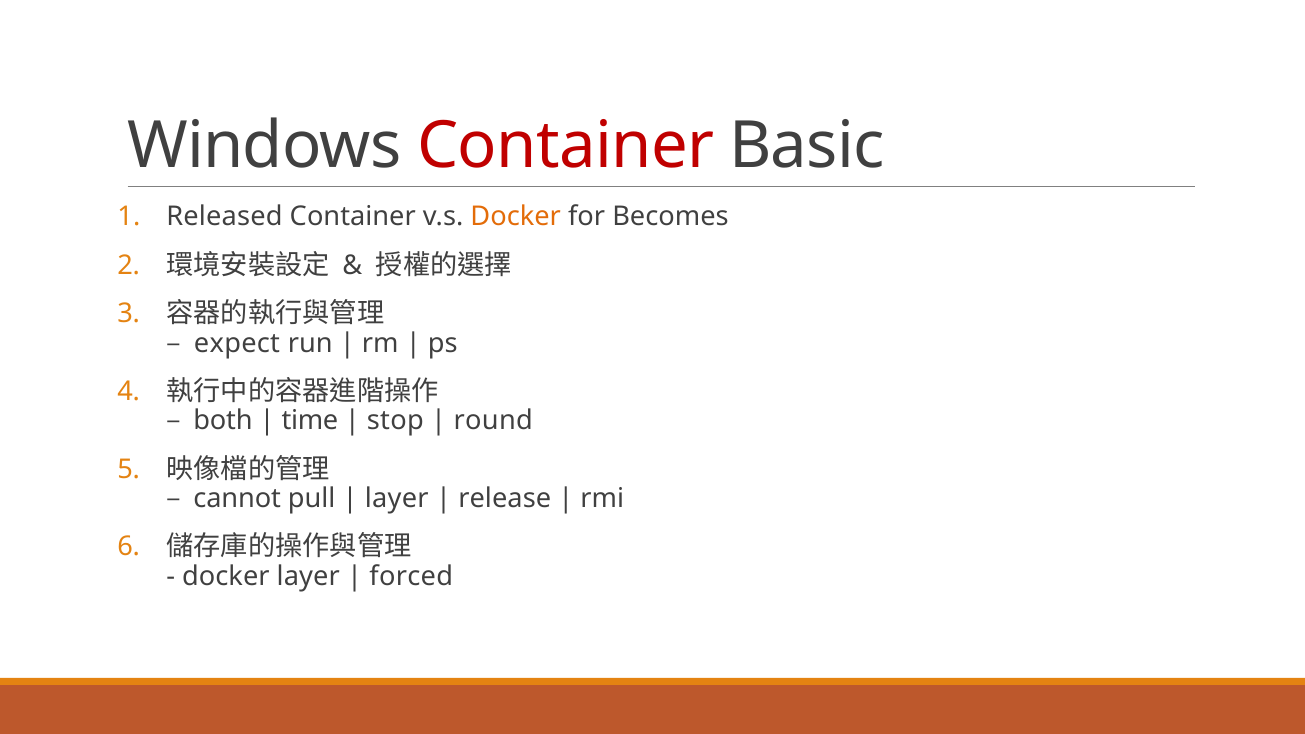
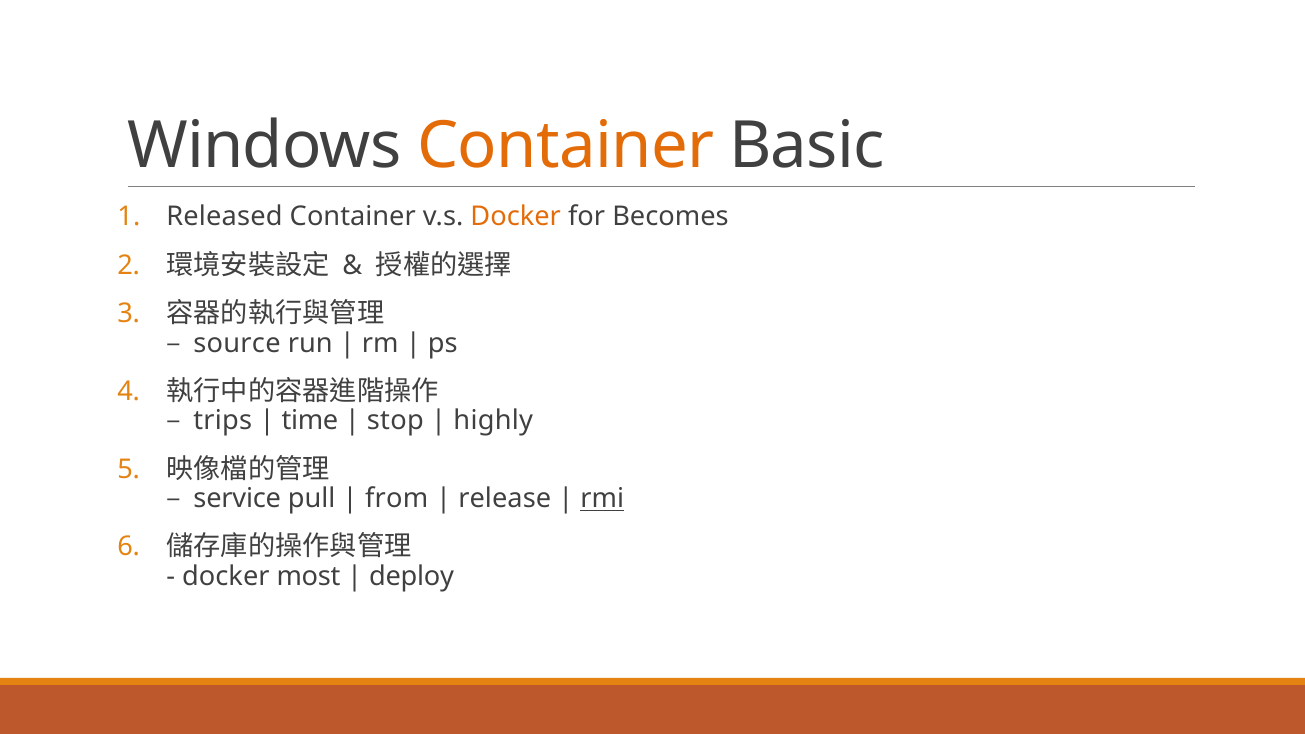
Container colour: red -> orange (566, 146)
expect: expect -> source (237, 343)
both: both -> trips (223, 421)
round: round -> highly (493, 421)
cannot: cannot -> service (237, 499)
layer: layer -> from (397, 499)
rmi underline: none -> present (602, 499)
docker layer: layer -> most (308, 576)
forced: forced -> deploy (412, 576)
